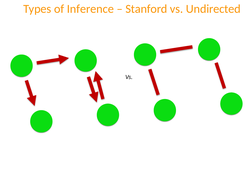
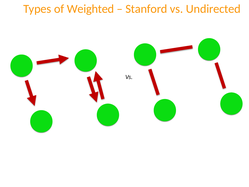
Inference: Inference -> Weighted (90, 9)
